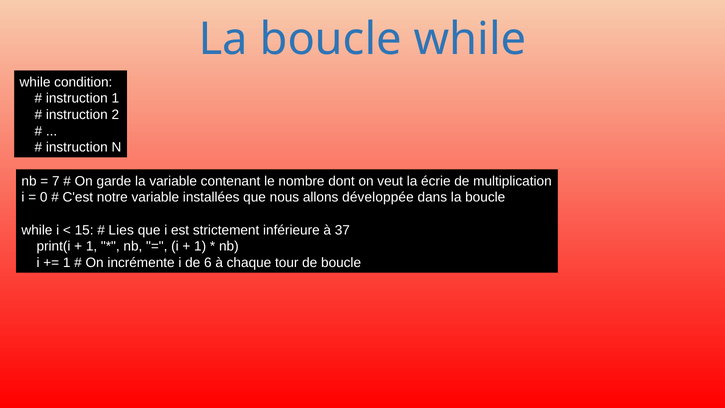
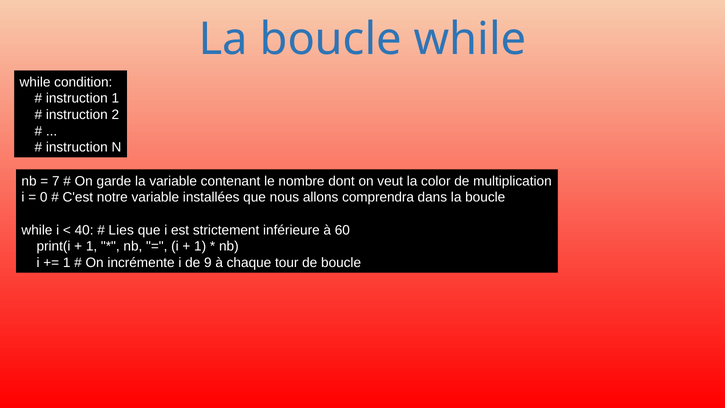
écrie: écrie -> color (436, 181)
développée: développée -> comprendra (378, 197)
15: 15 -> 40 (84, 230)
37: 37 -> 60 (342, 230)
6: 6 -> 9 (208, 263)
